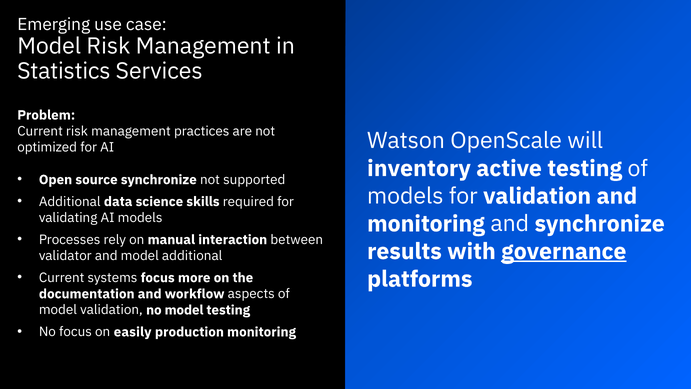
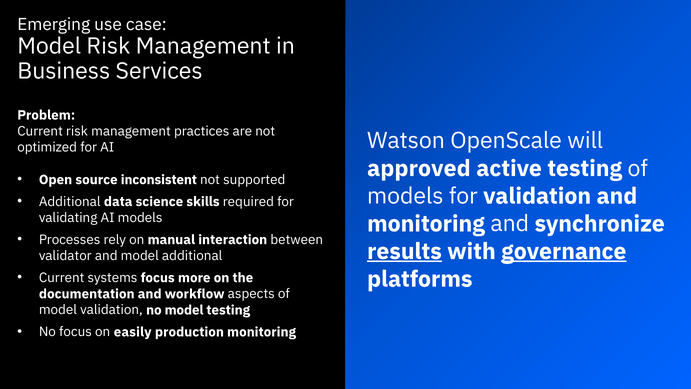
Statistics: Statistics -> Business (64, 71)
inventory: inventory -> approved (419, 168)
source synchronize: synchronize -> inconsistent (159, 180)
results underline: none -> present (404, 251)
